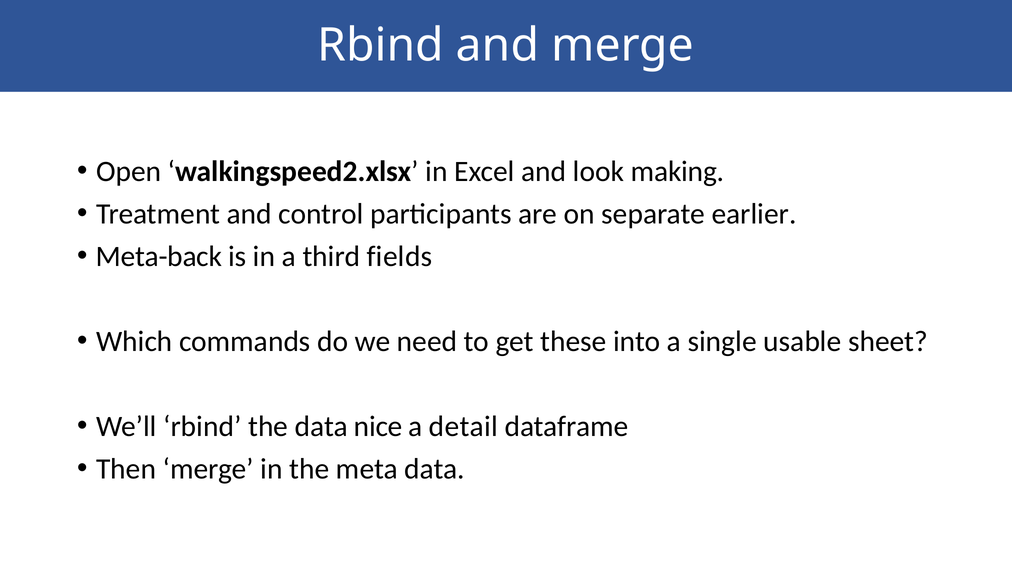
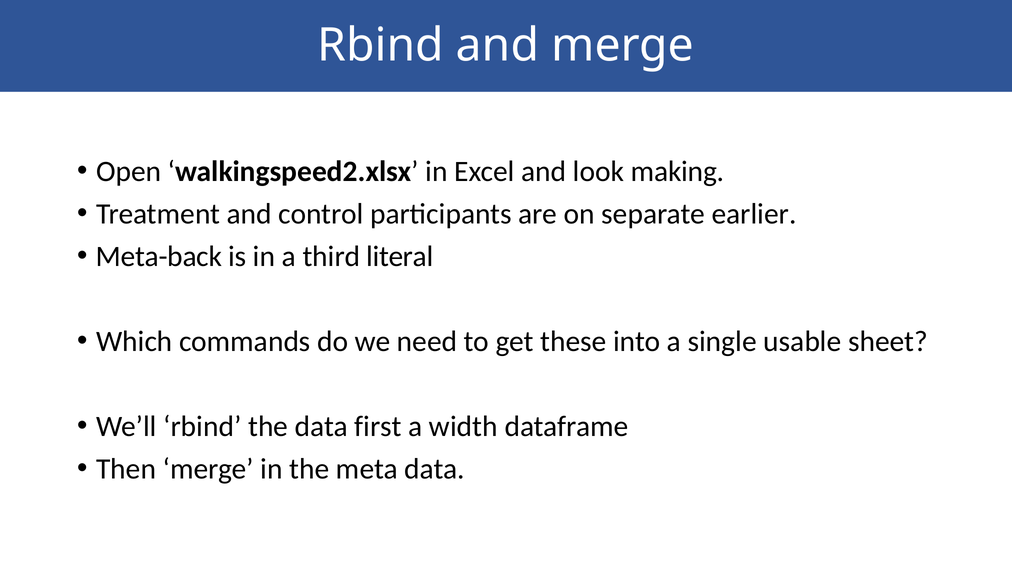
fields: fields -> literal (400, 256)
nice: nice -> first (378, 426)
detail: detail -> width (463, 426)
